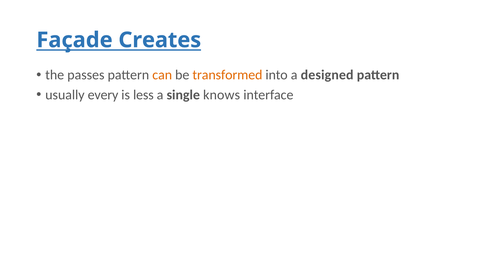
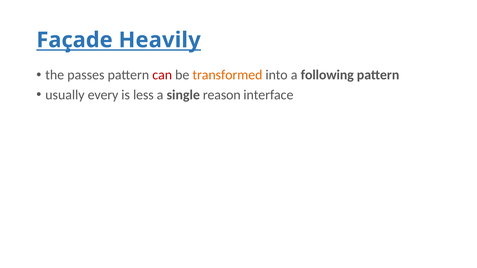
Creates: Creates -> Heavily (160, 40)
can colour: orange -> red (162, 75)
designed: designed -> following (327, 75)
knows: knows -> reason (222, 95)
